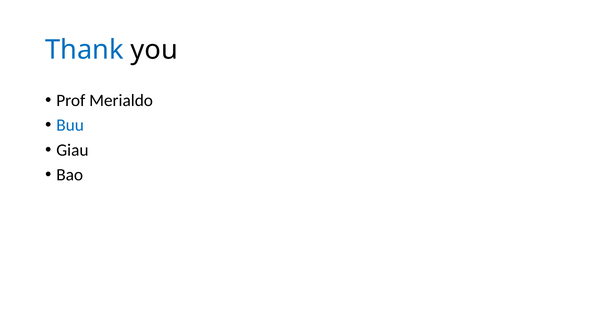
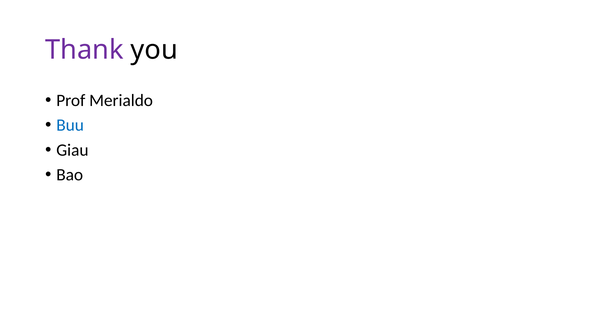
Thank colour: blue -> purple (84, 50)
